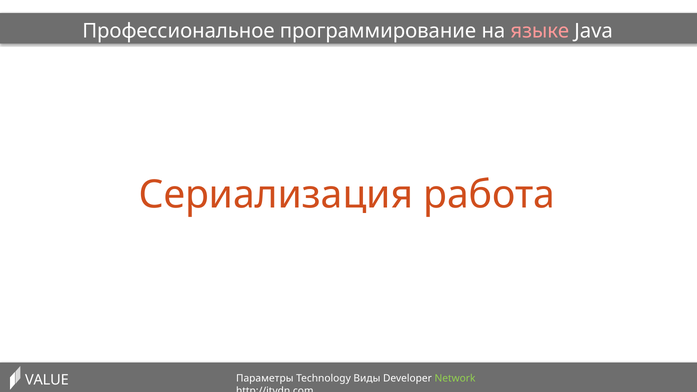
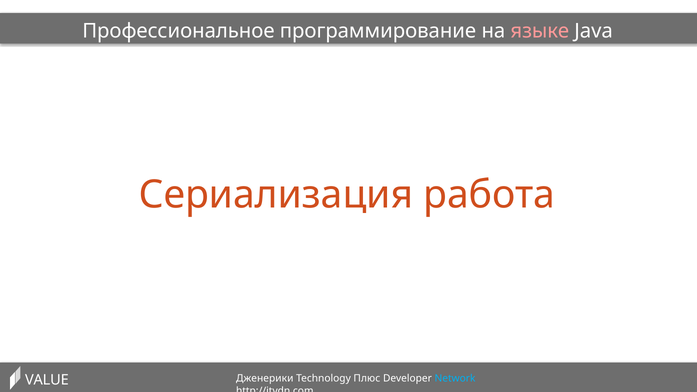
Параметры: Параметры -> Дженерики (265, 379)
Виды: Виды -> Плюс (367, 379)
Network colour: light green -> light blue (455, 379)
